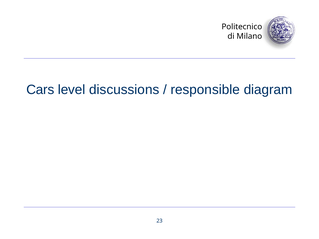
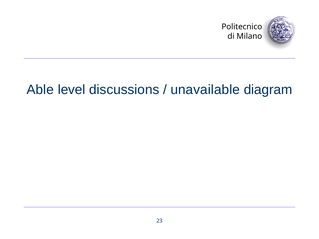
Cars: Cars -> Able (40, 90)
responsible: responsible -> unavailable (205, 90)
